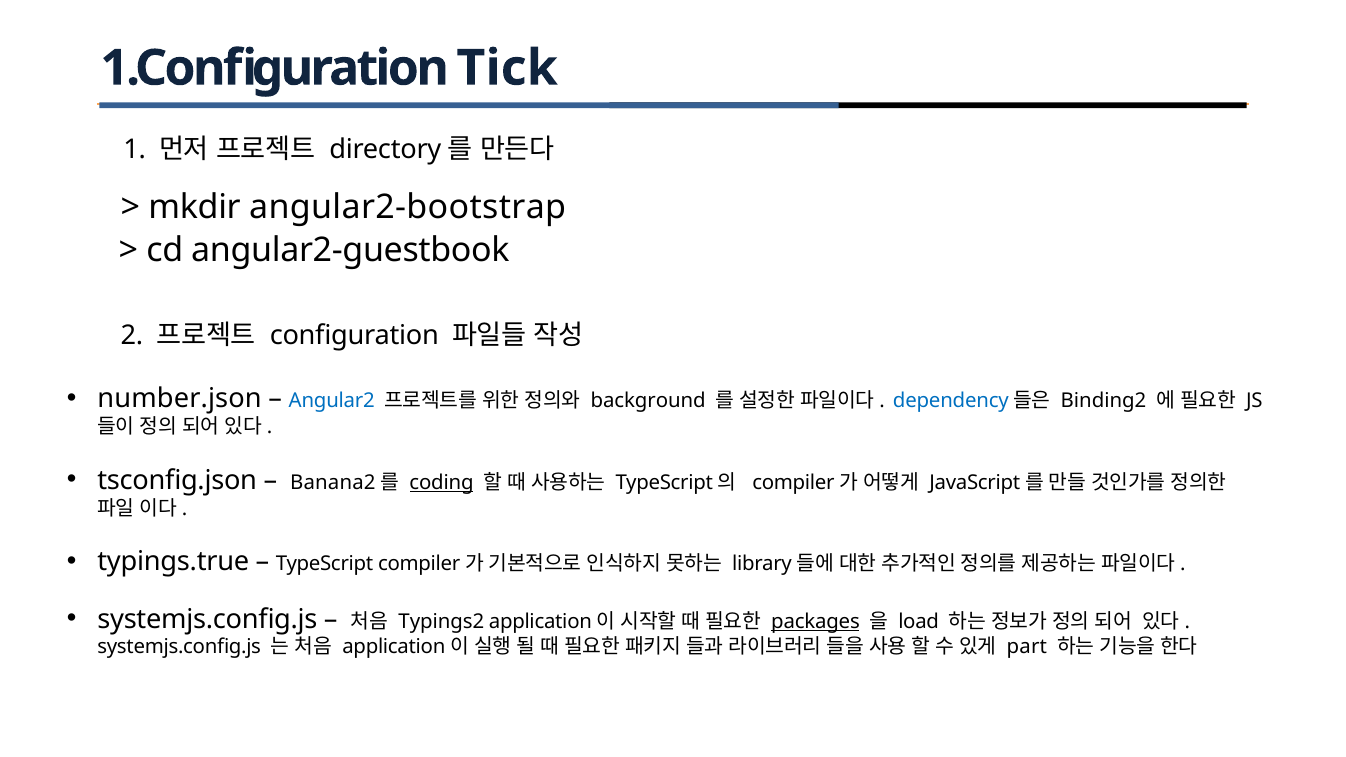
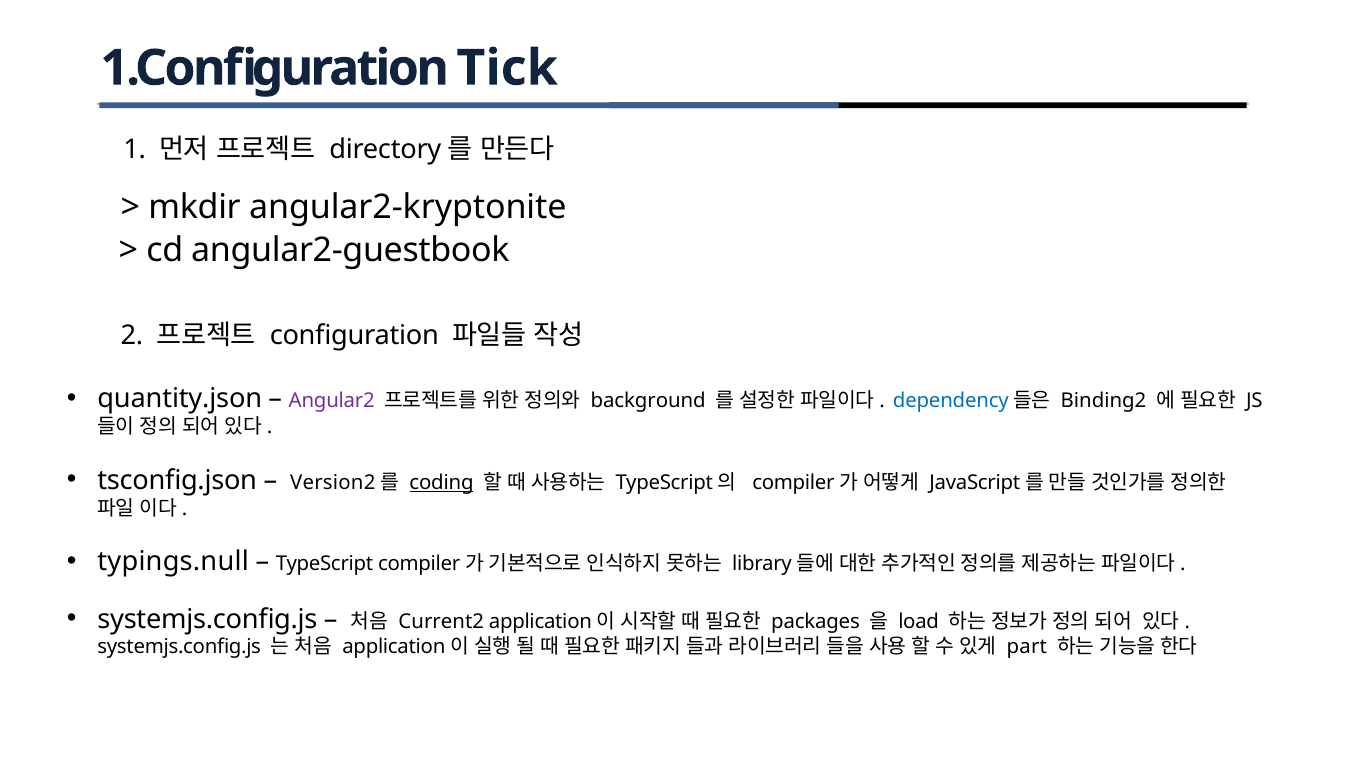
angular2-bootstrap: angular2-bootstrap -> angular2-kryptonite (408, 207)
number.json: number.json -> quantity.json (180, 399)
Angular2 colour: blue -> purple (332, 401)
Banana2: Banana2 -> Version2 (333, 483)
typings.true: typings.true -> typings.null (173, 562)
Typings2: Typings2 -> Current2 (441, 621)
packages underline: present -> none (816, 621)
